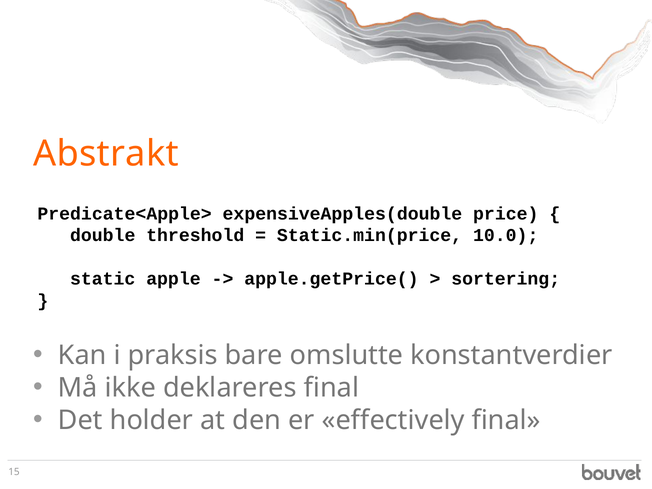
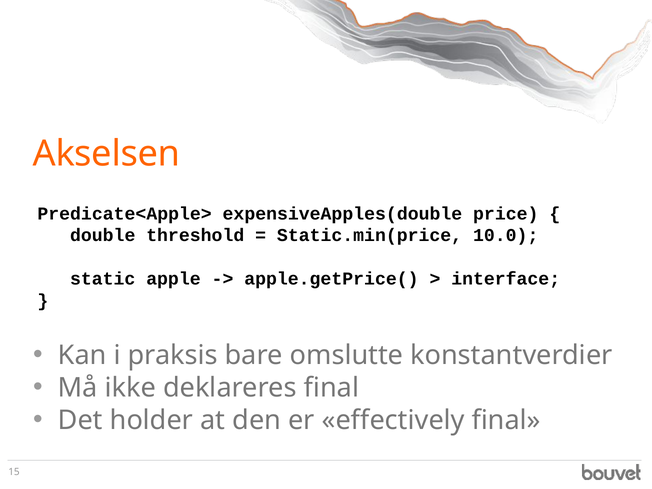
Abstrakt: Abstrakt -> Akselsen (106, 154)
sortering: sortering -> interface (506, 279)
